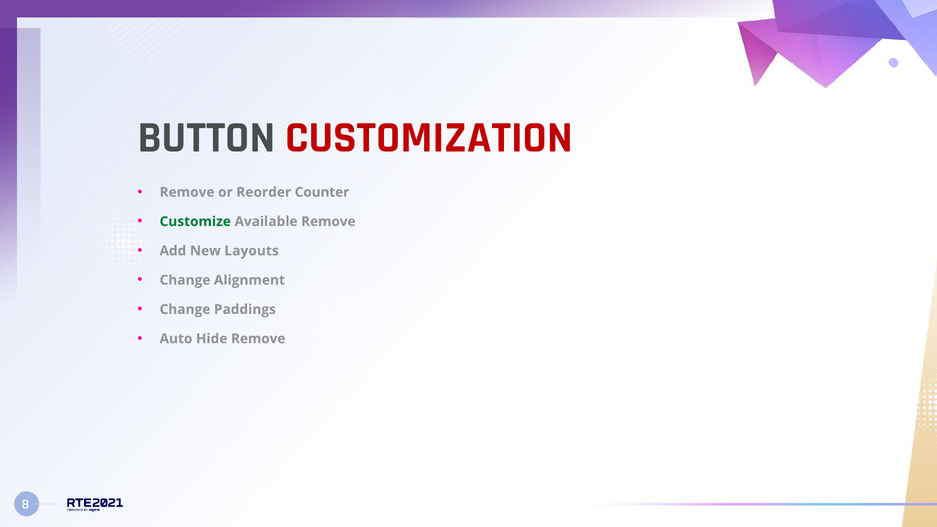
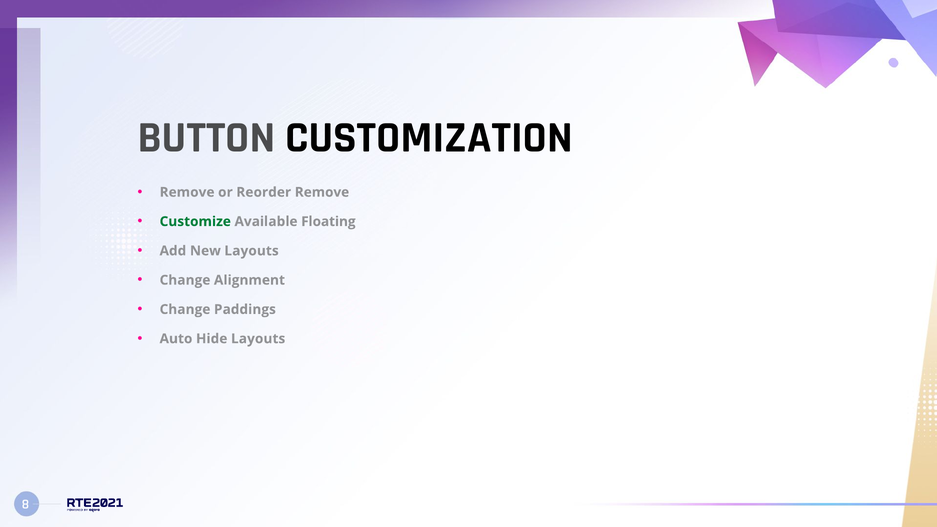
CUSTOMIZATION colour: red -> black (429, 137)
Reorder Counter: Counter -> Remove (322, 192)
Available Remove: Remove -> Floating (328, 222)
Hide Remove: Remove -> Layouts (258, 339)
